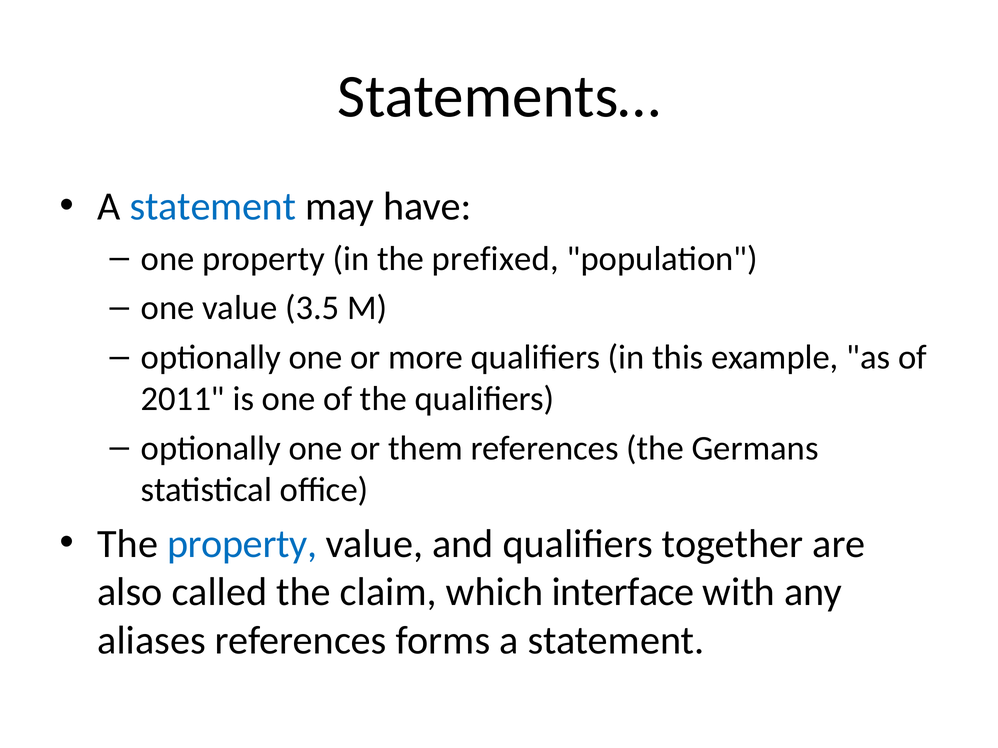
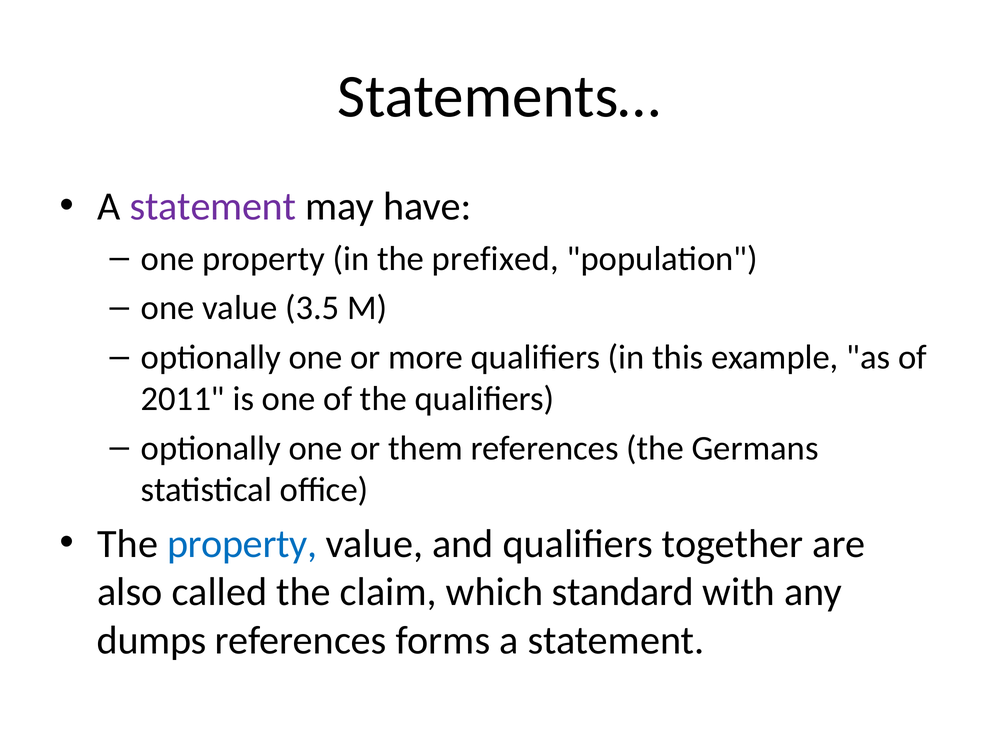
statement colour: blue -> purple (213, 207)
interface: interface -> standard (623, 592)
aliases: aliases -> dumps (152, 641)
